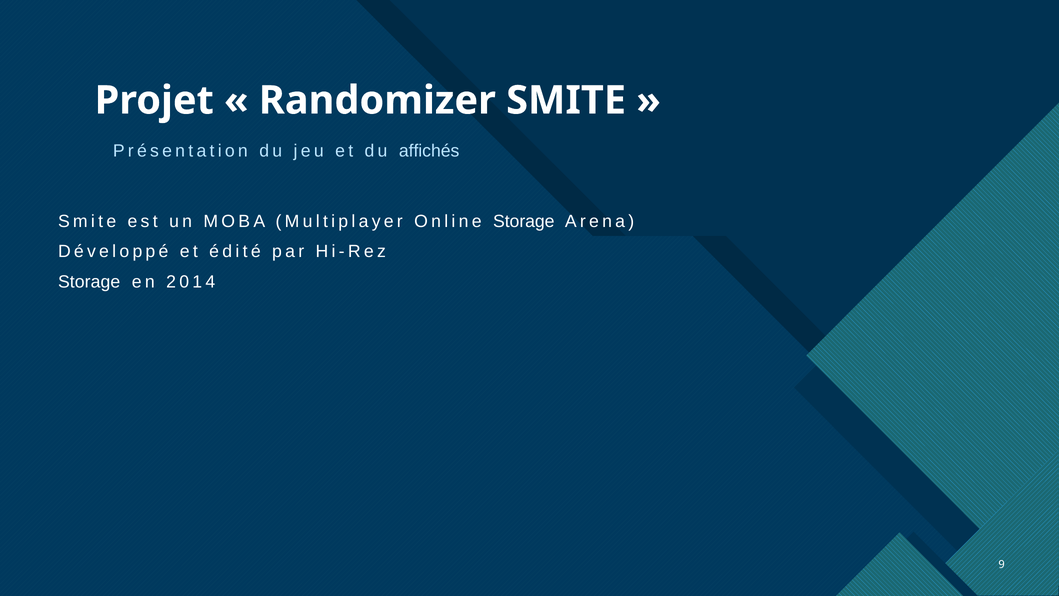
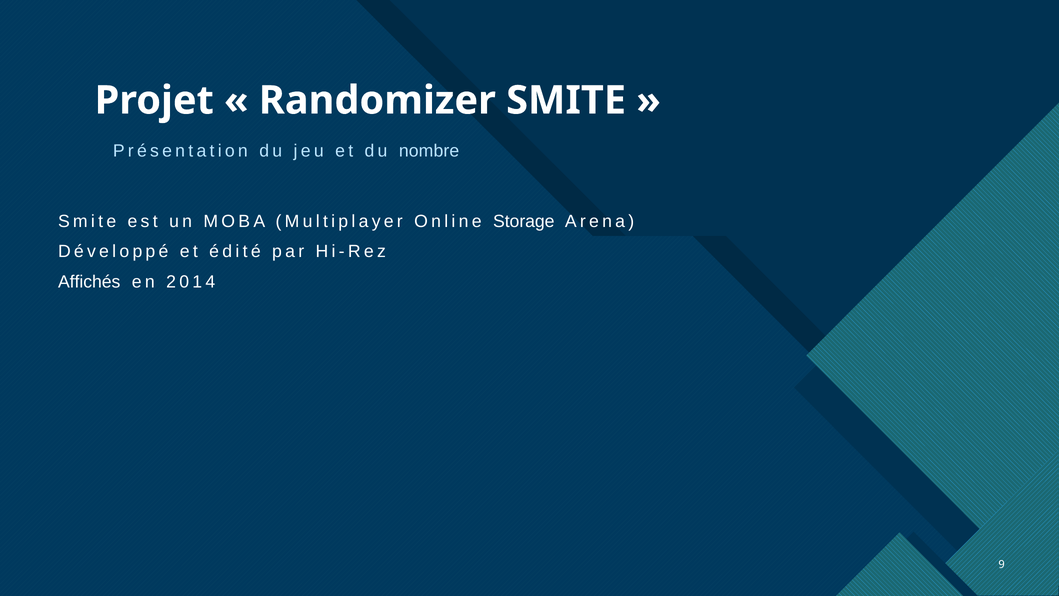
affichés: affichés -> nombre (429, 151)
Storage: Storage -> Affichés (89, 282)
